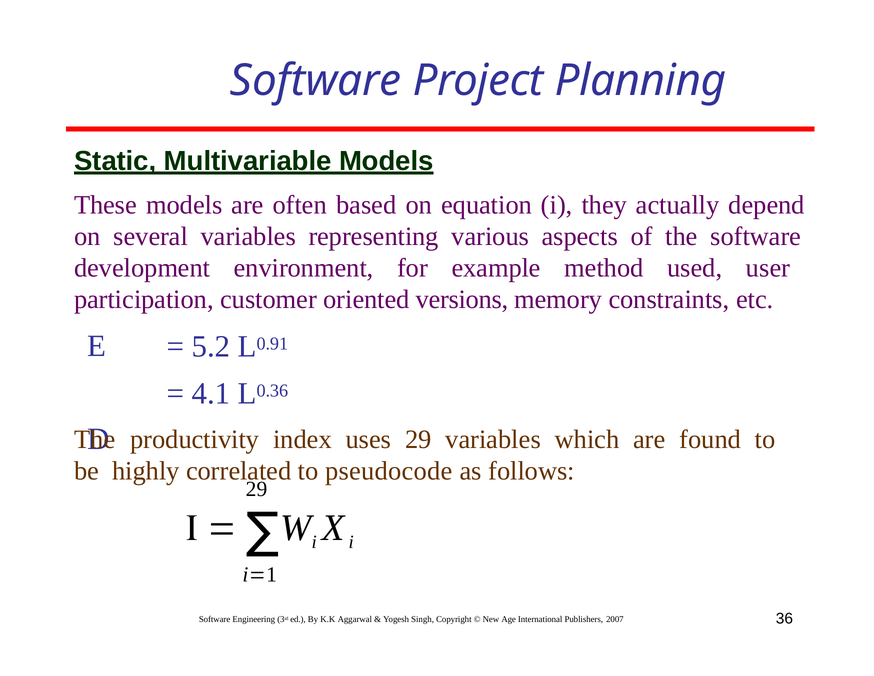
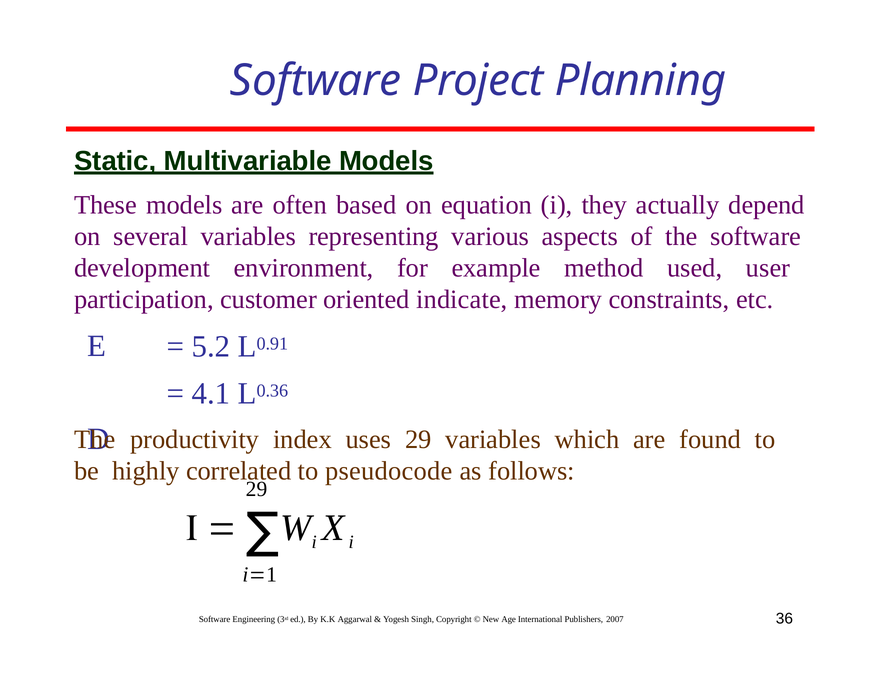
versions: versions -> indicate (462, 299)
